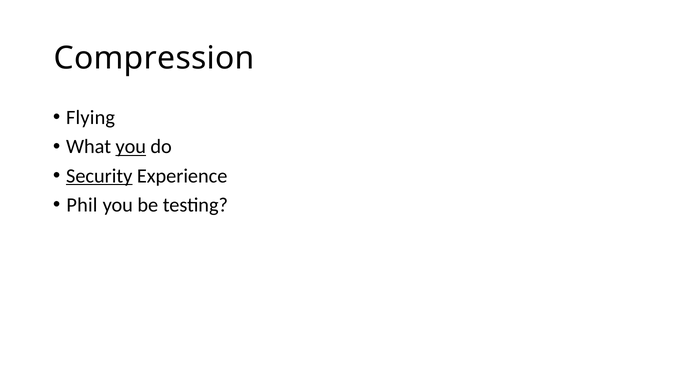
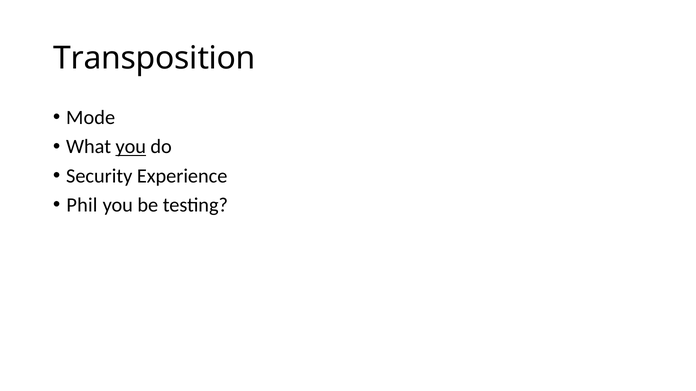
Compression: Compression -> Transposition (154, 58)
Flying: Flying -> Mode (91, 118)
Security underline: present -> none (99, 176)
